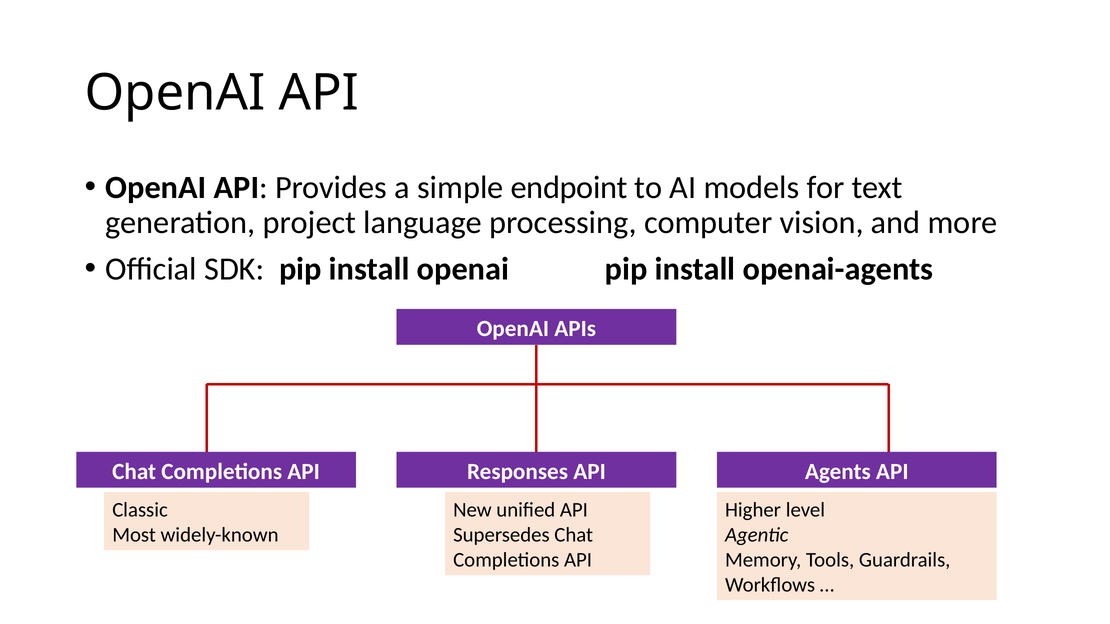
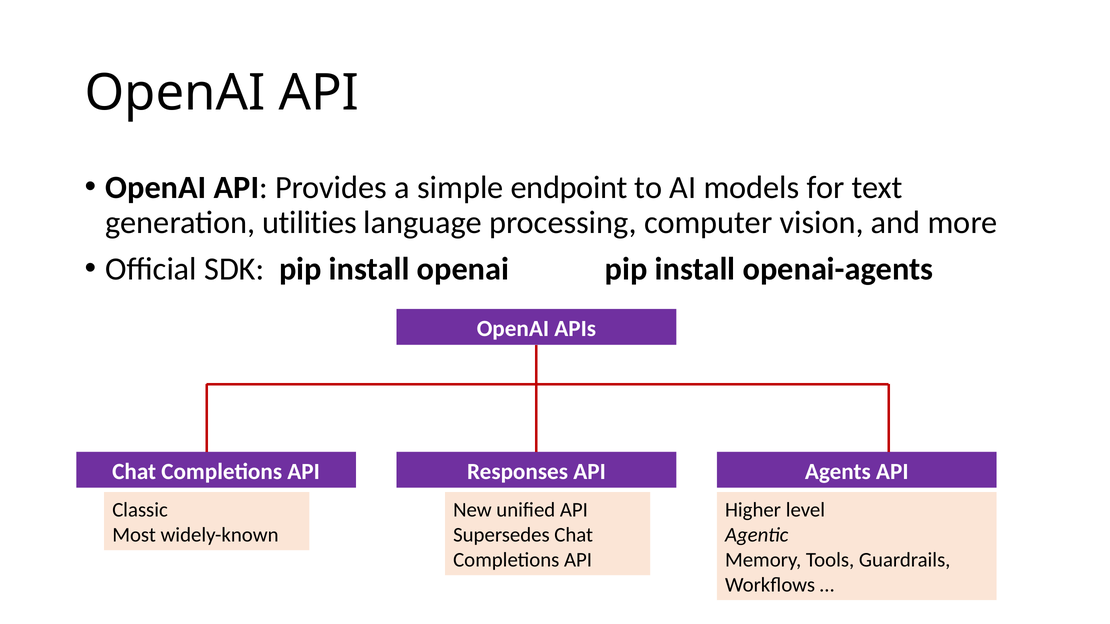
project: project -> utilities (309, 223)
